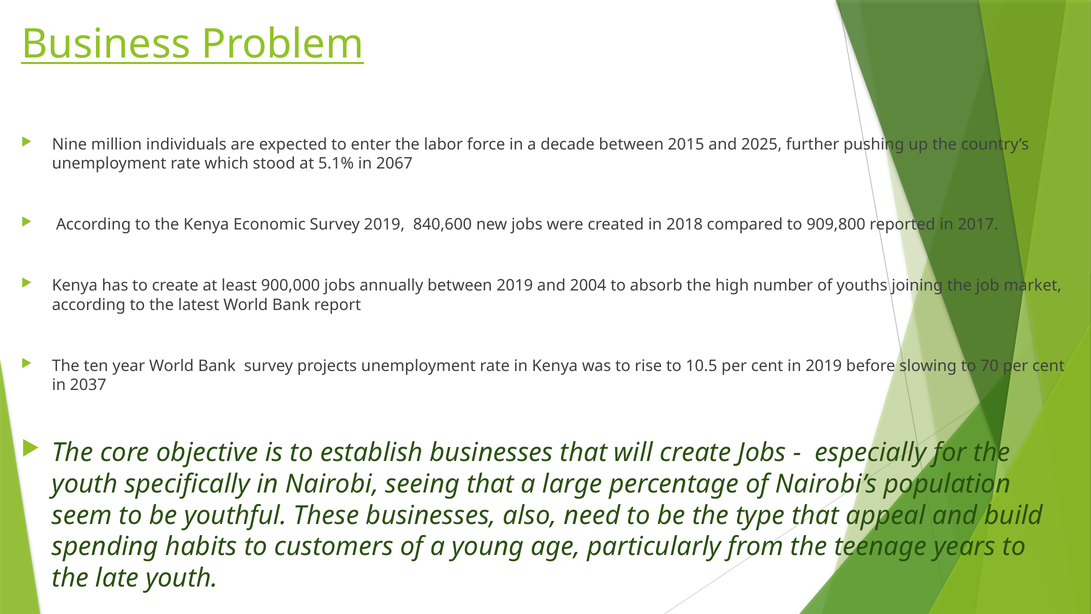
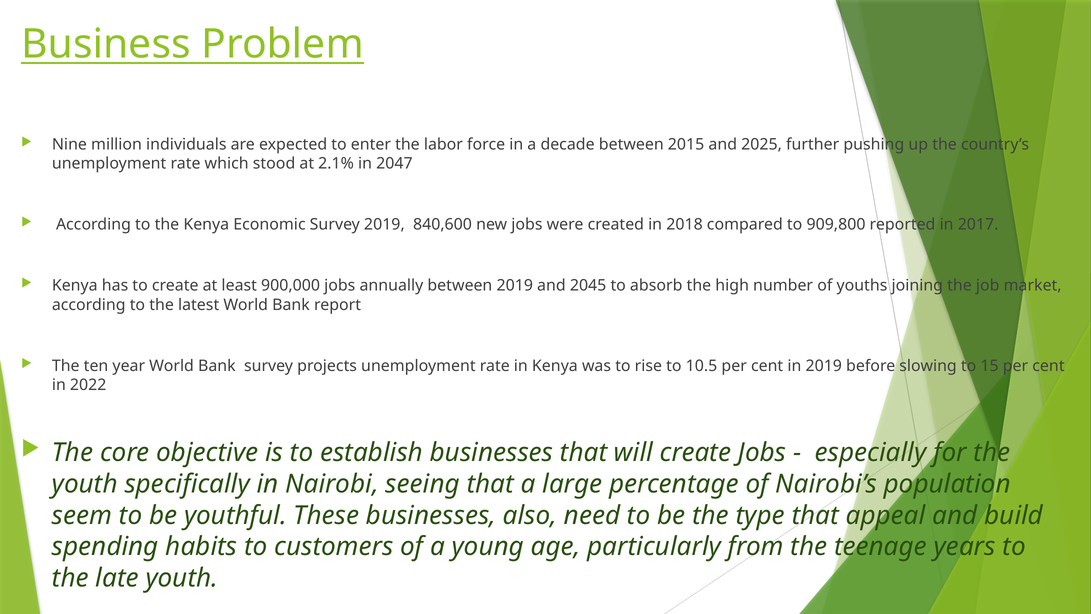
5.1%: 5.1% -> 2.1% (336, 164)
2067: 2067 -> 2047 (394, 164)
2004: 2004 -> 2045 (588, 286)
70: 70 -> 15 (990, 366)
2037: 2037 -> 2022 (88, 385)
